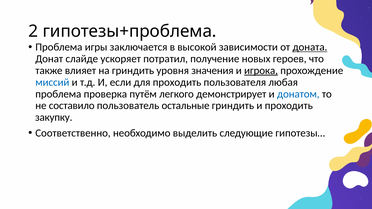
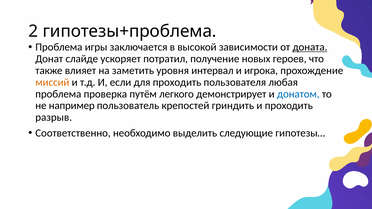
на гриндить: гриндить -> заметить (133, 71)
значения: значения -> интервал (212, 71)
игрока underline: present -> none (261, 71)
миссий colour: blue -> orange (52, 82)
составило: составило -> например (72, 106)
остальные: остальные -> крепостей (185, 106)
закупку: закупку -> разрыв (54, 117)
